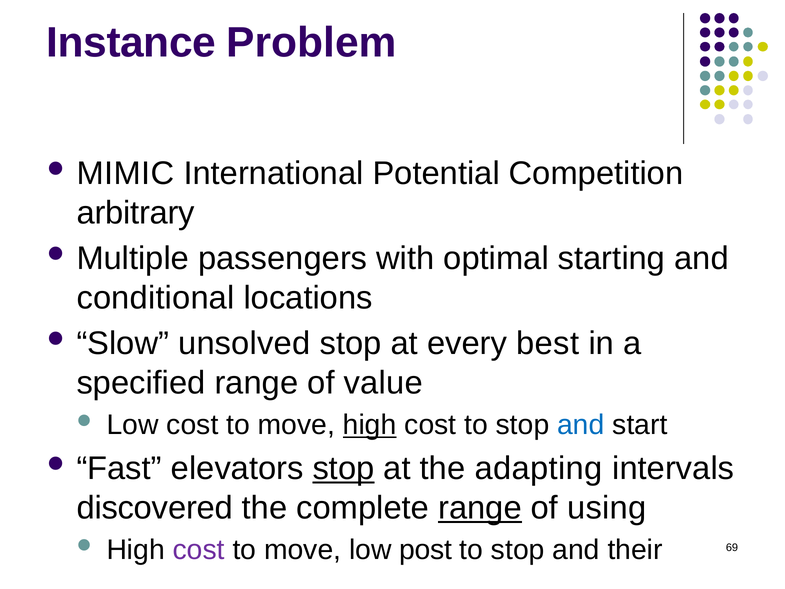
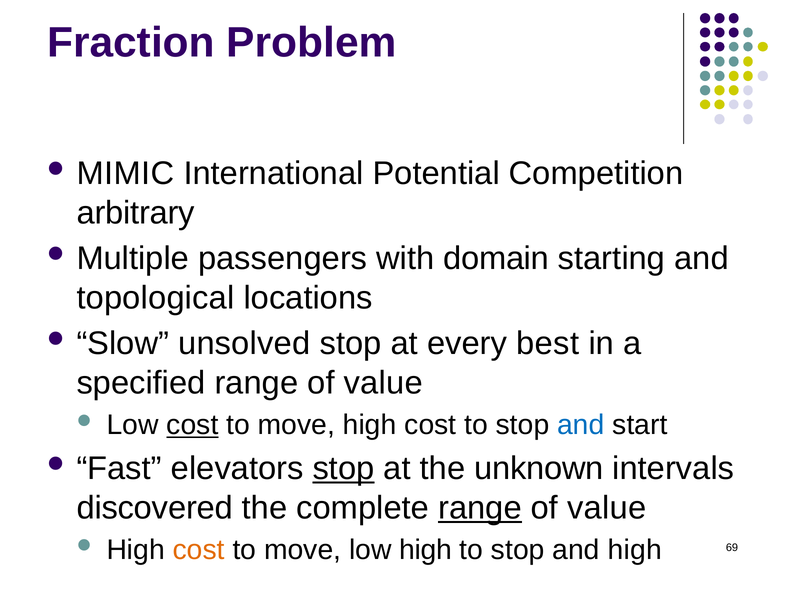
Instance: Instance -> Fraction (131, 43)
optimal: optimal -> domain (496, 258)
conditional: conditional -> topological (156, 298)
cost underline: none -> present (192, 425)
high underline: present -> none (370, 425)
adapting: adapting -> unknown (539, 468)
using: using -> value (607, 507)
cost colour: purple -> orange (199, 549)
low post: post -> high (426, 549)
and their: their -> high (635, 549)
